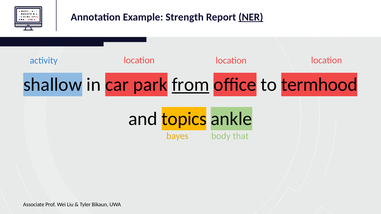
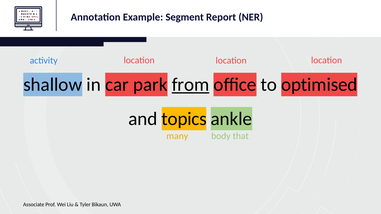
Strength: Strength -> Segment (185, 17)
NER underline: present -> none (251, 17)
termhood: termhood -> optimised (319, 85)
bayes: bayes -> many (177, 136)
